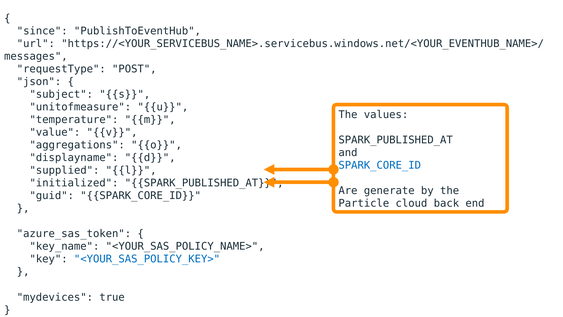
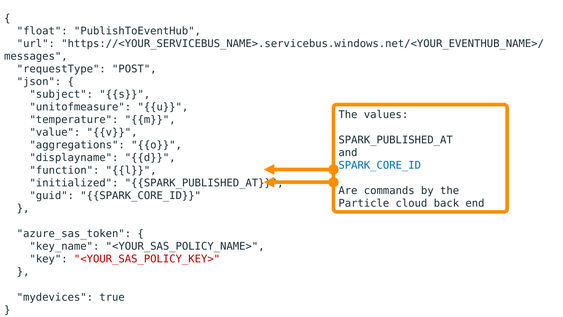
since: since -> float (42, 31)
supplied: supplied -> function (64, 170)
generate: generate -> commands (389, 190)
<YOUR_SAS_POLICY_KEY> colour: blue -> red (147, 259)
